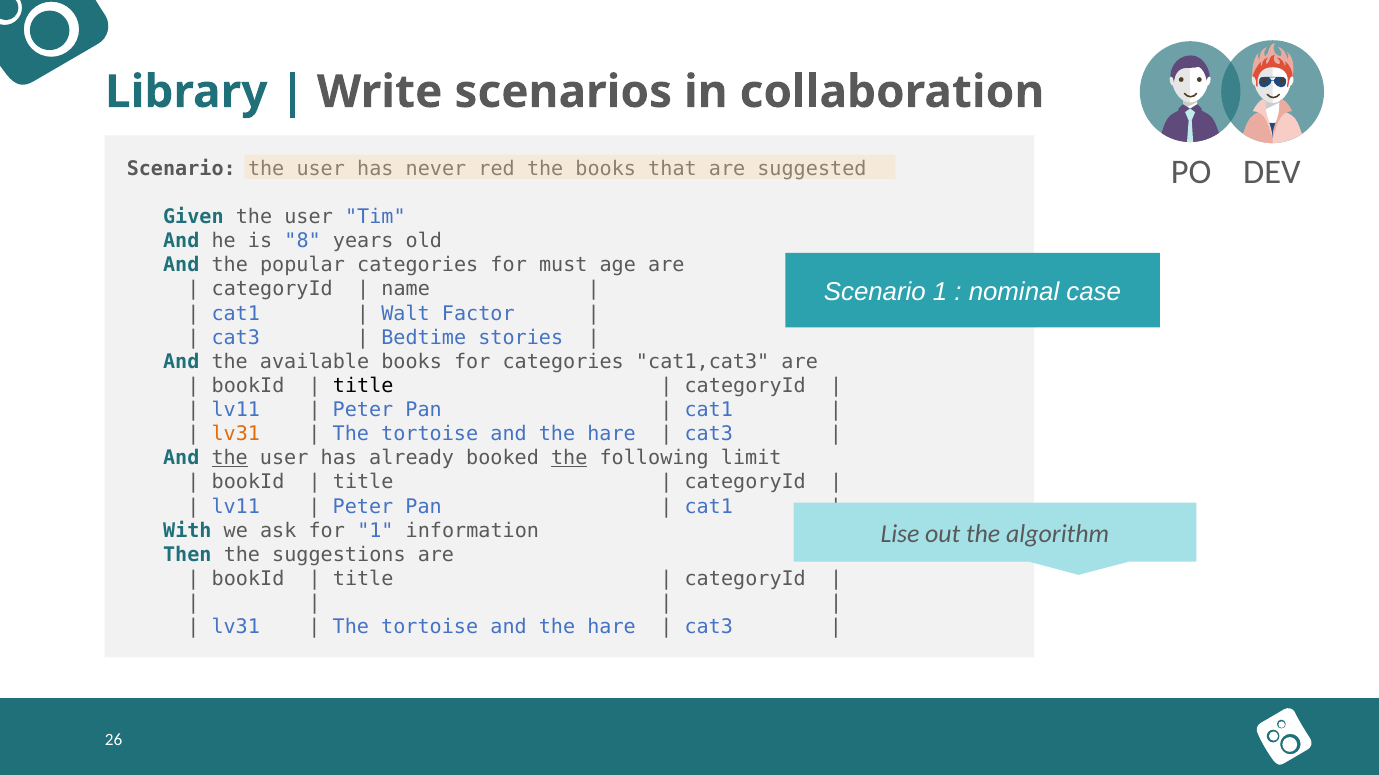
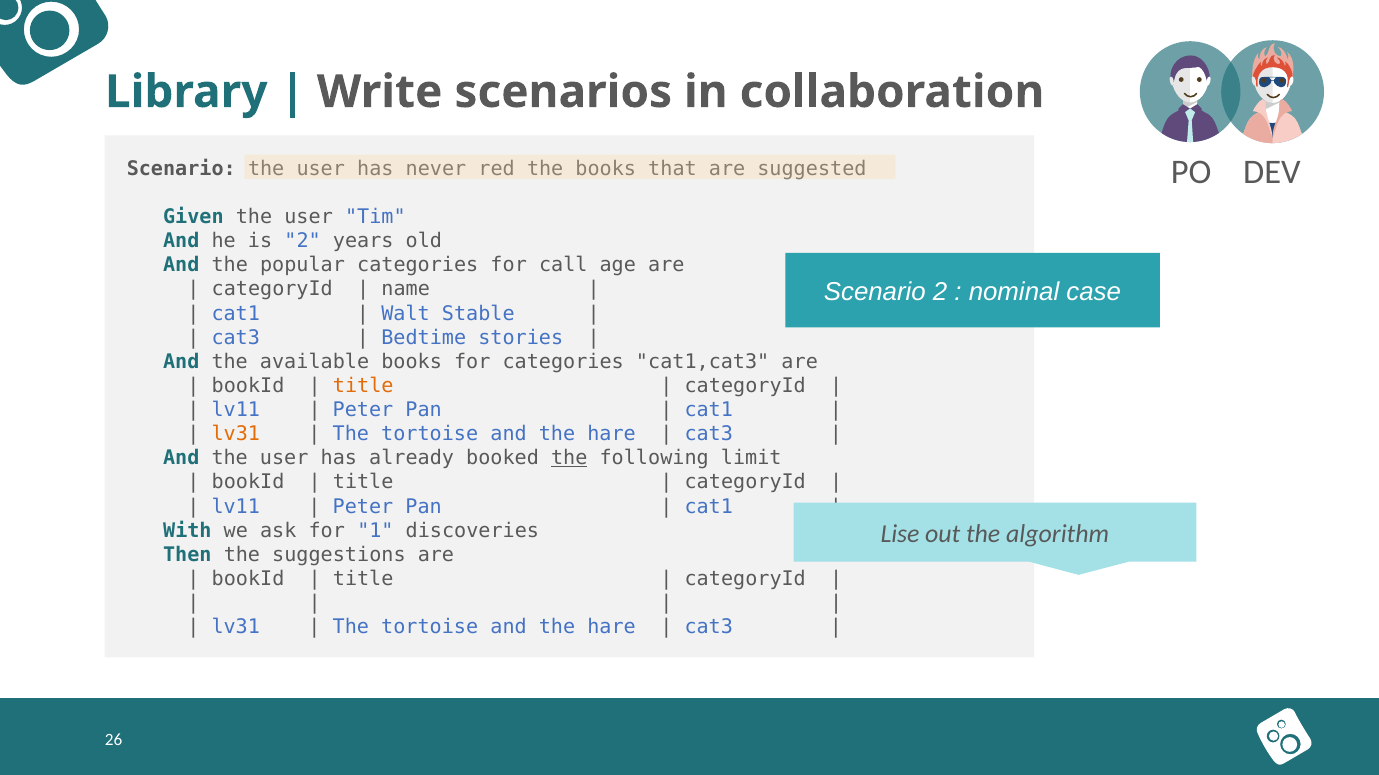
is 8: 8 -> 2 (303, 241)
must: must -> call (563, 265)
Scenario 1: 1 -> 2 (940, 292)
Factor: Factor -> Stable (478, 314)
title colour: black -> orange (363, 386)
the underline: present -> none (230, 459)
information: information -> discoveries (472, 531)
